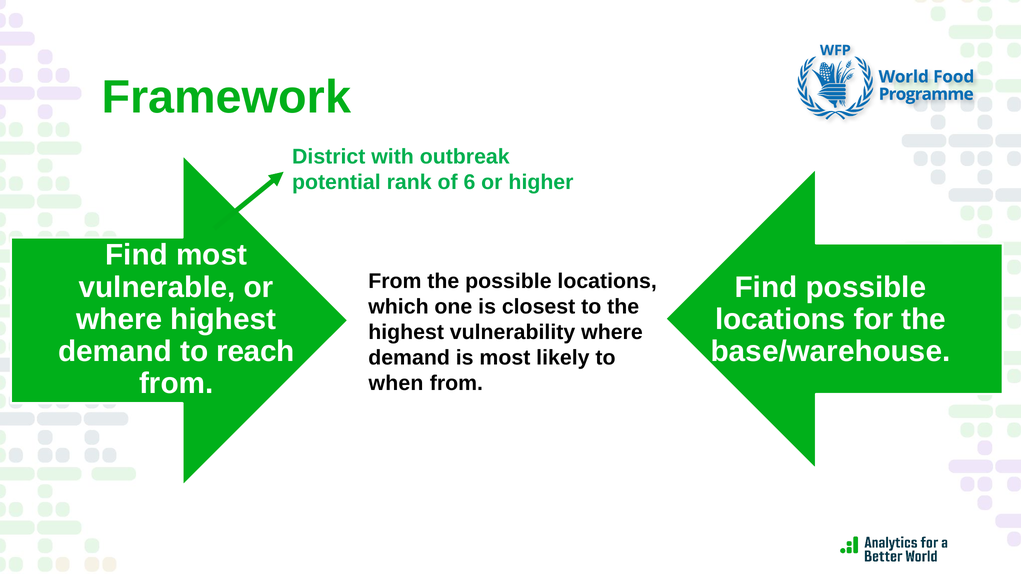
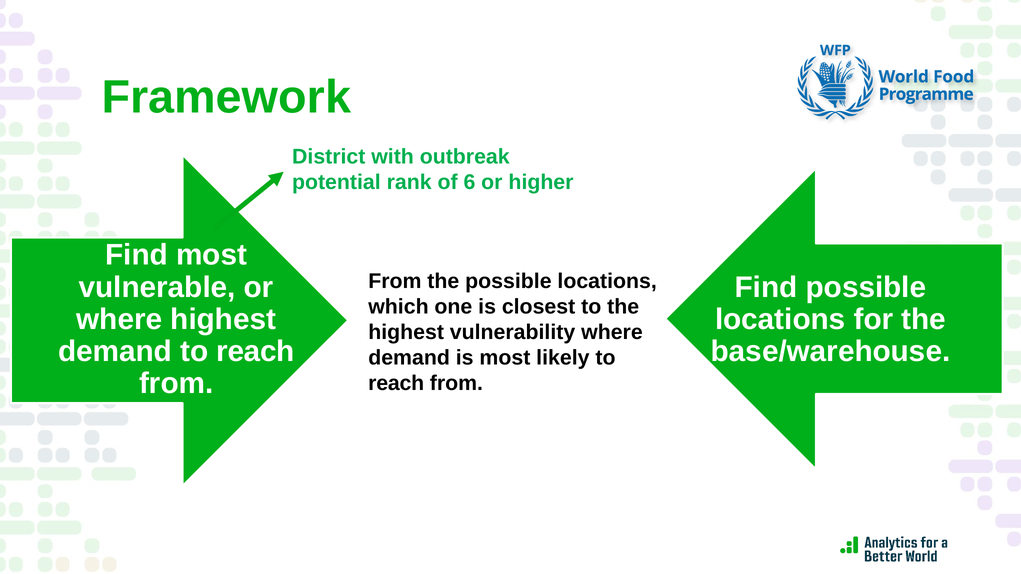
when: when -> reach (396, 383)
